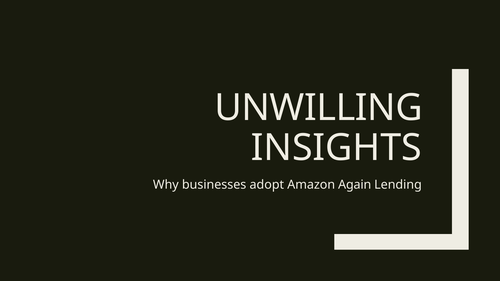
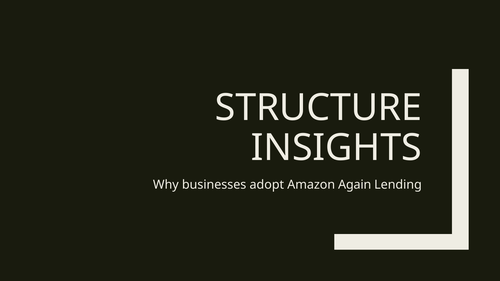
UNWILLING: UNWILLING -> STRUCTURE (318, 108)
